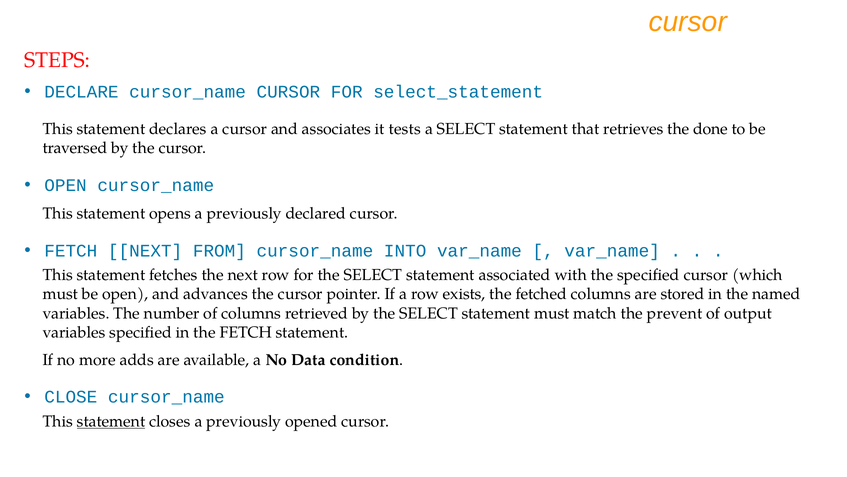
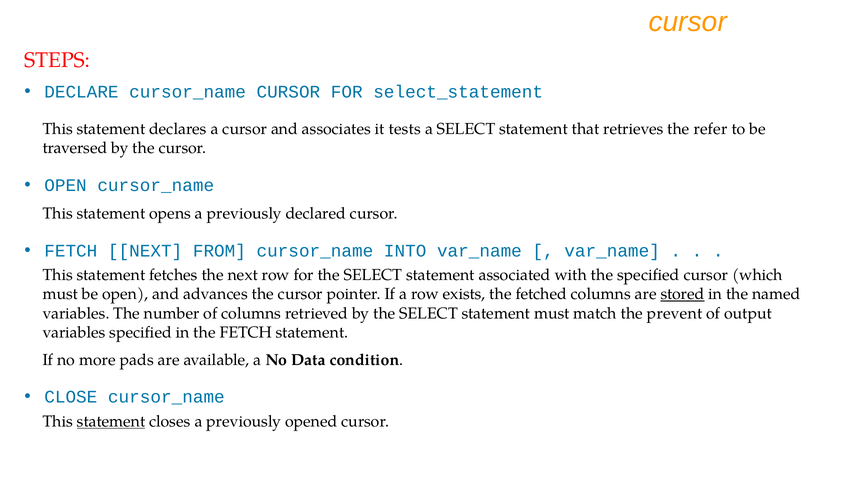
done: done -> refer (711, 129)
stored underline: none -> present (682, 294)
adds: adds -> pads (137, 360)
